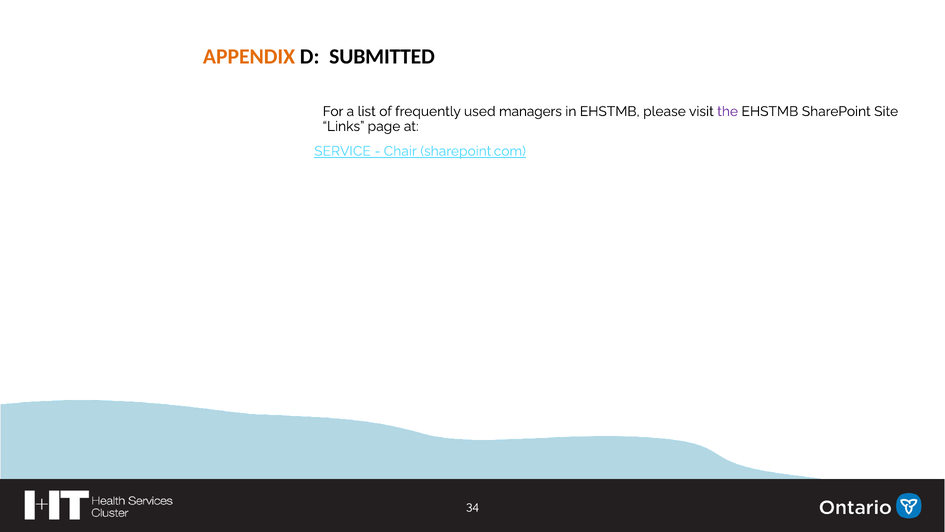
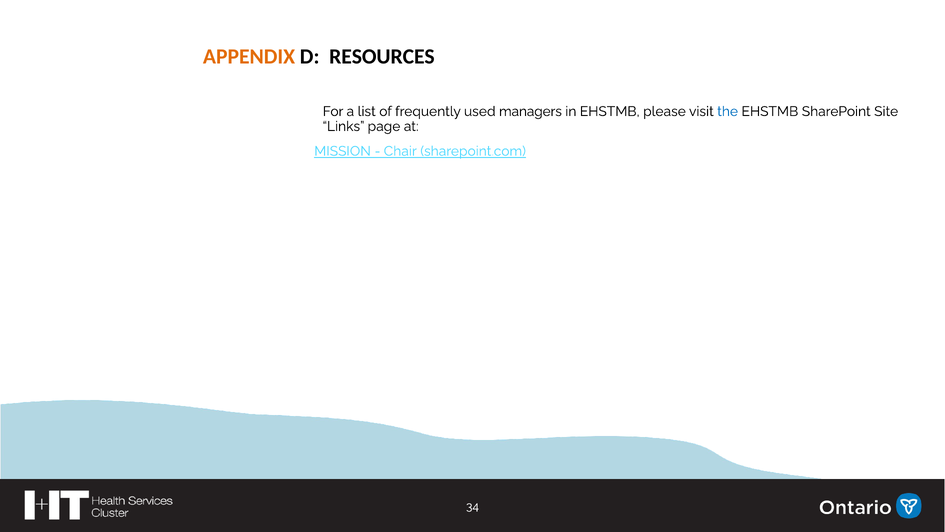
SUBMITTED: SUBMITTED -> RESOURCES (382, 56)
the colour: purple -> blue (728, 111)
SERVICE: SERVICE -> MISSION (343, 151)
